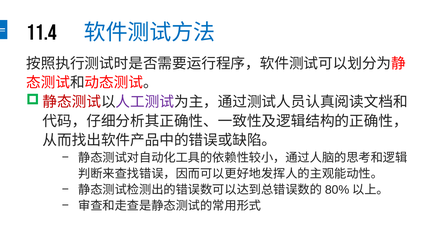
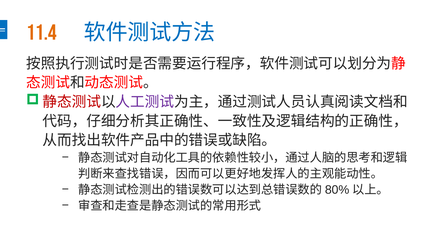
11.4 colour: black -> orange (41, 33)
